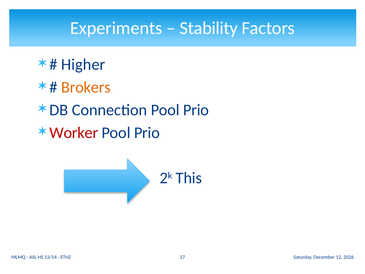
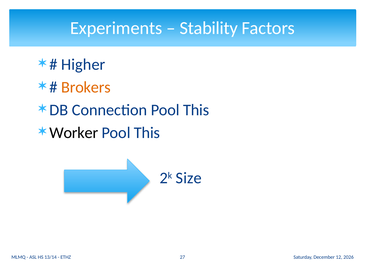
Connection Pool Prio: Prio -> This (196, 110)
Worker colour: red -> black (74, 133)
Prio: Prio -> This (147, 133)
This: This -> Size (189, 178)
